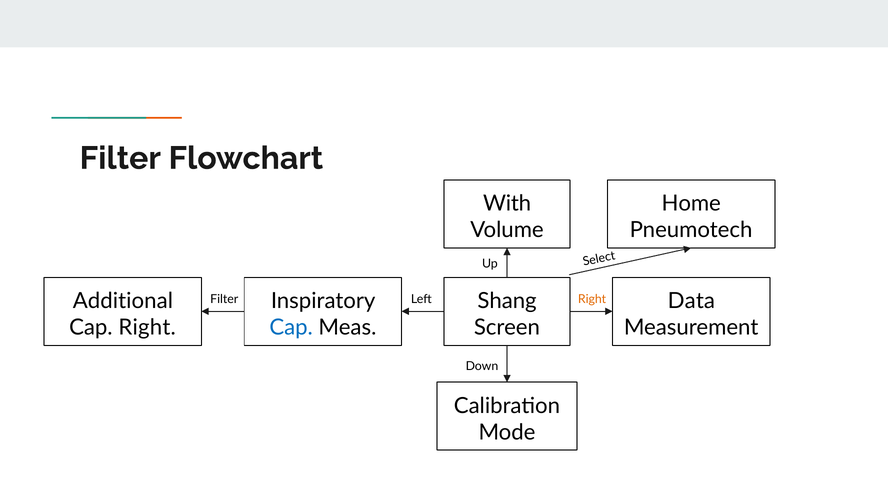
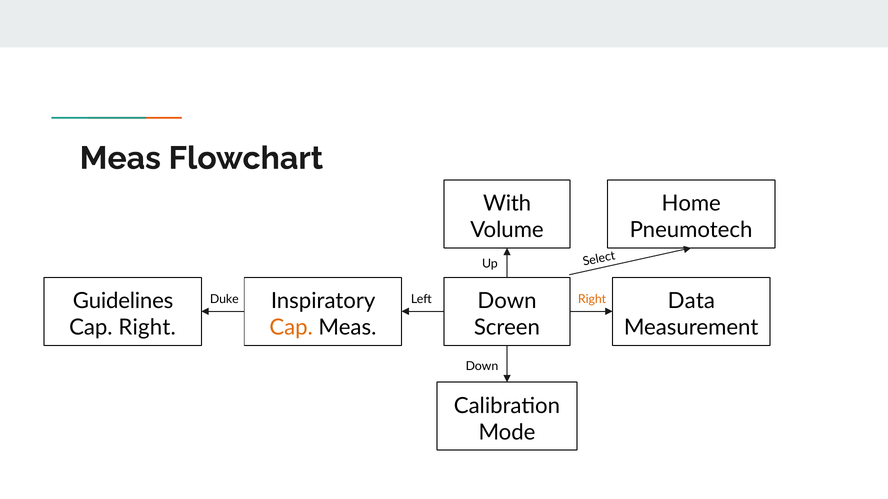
Filter: Filter -> Meas (120, 158)
Additional: Additional -> Guidelines (123, 301)
Shang: Shang -> Down (507, 301)
Filter: Filter -> Duke (224, 300)
Cap colour: blue -> orange (291, 328)
